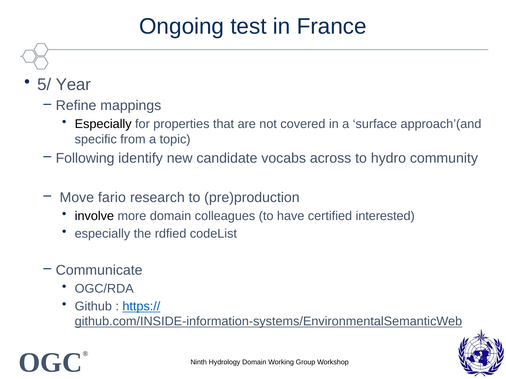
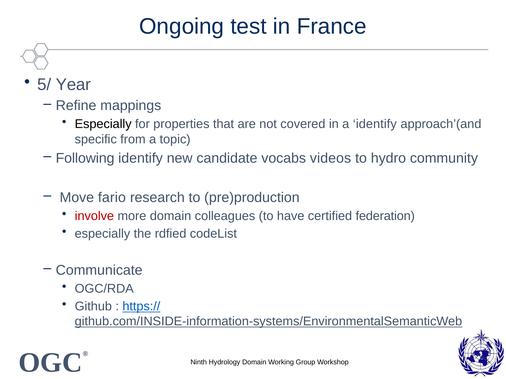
a surface: surface -> identify (375, 124)
across: across -> videos (331, 158)
involve colour: black -> red (94, 216)
interested: interested -> federation (385, 216)
